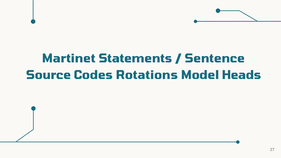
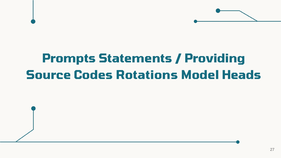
Martinet: Martinet -> Prompts (69, 58)
Sentence: Sentence -> Providing (215, 58)
